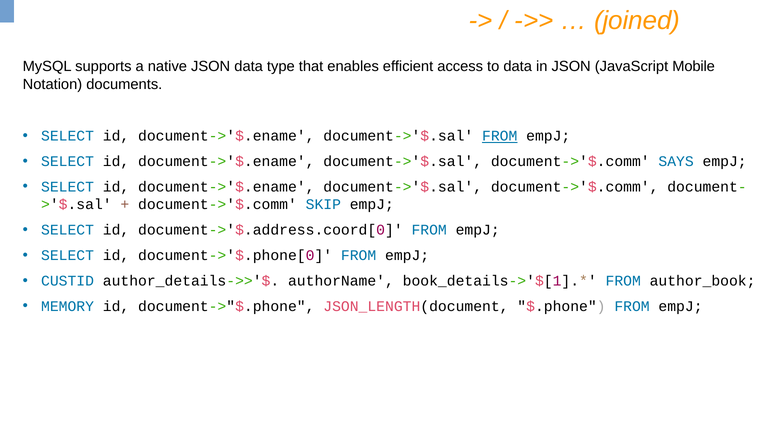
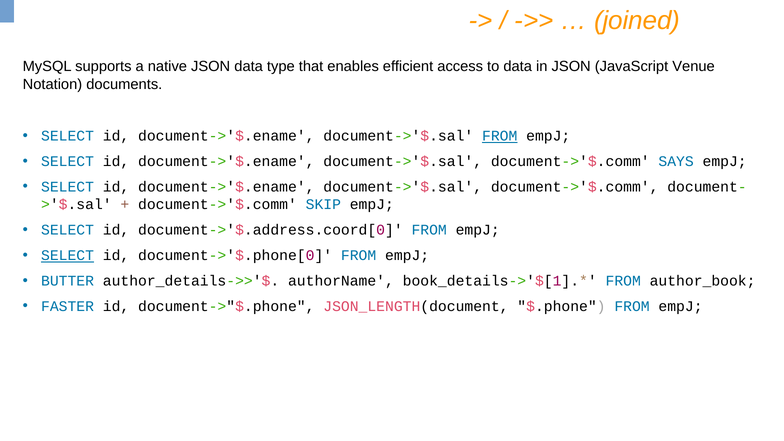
Mobile: Mobile -> Venue (694, 67)
SELECT underline: none -> present (68, 255)
CUSTID: CUSTID -> BUTTER (68, 281)
MEMORY: MEMORY -> FASTER (68, 306)
